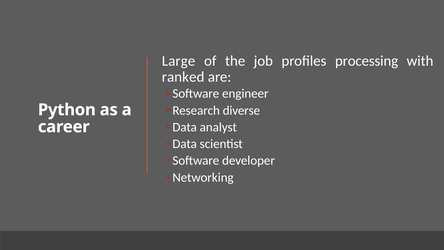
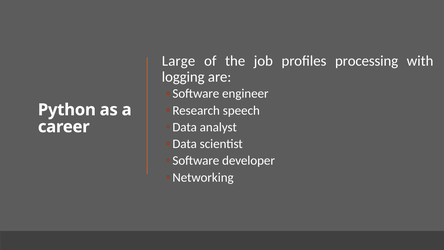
ranked: ranked -> logging (183, 77)
diverse: diverse -> speech (241, 110)
